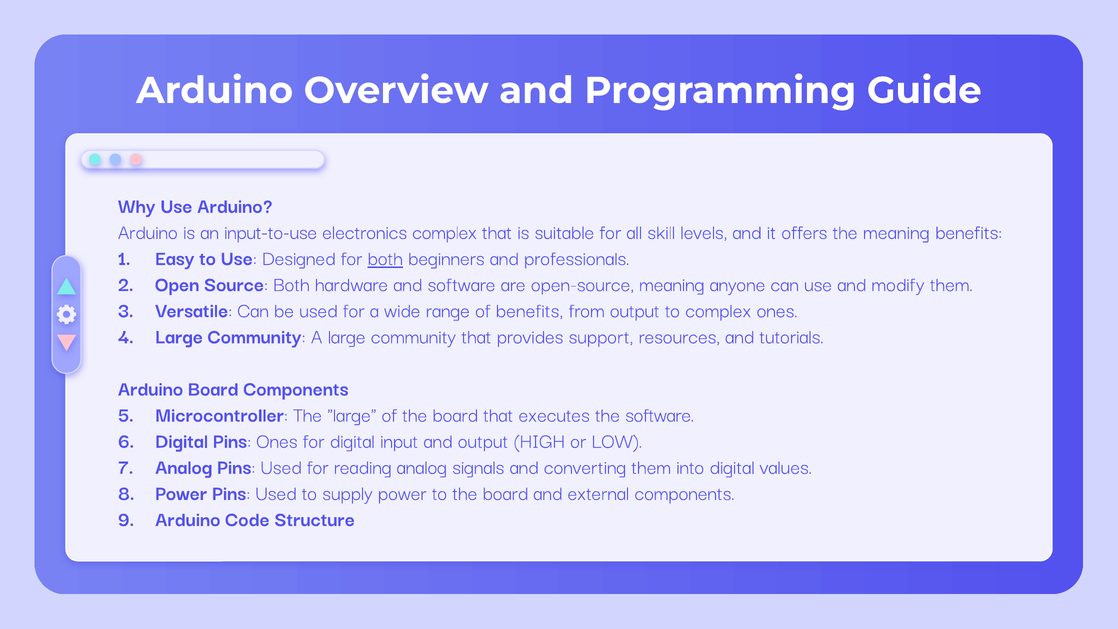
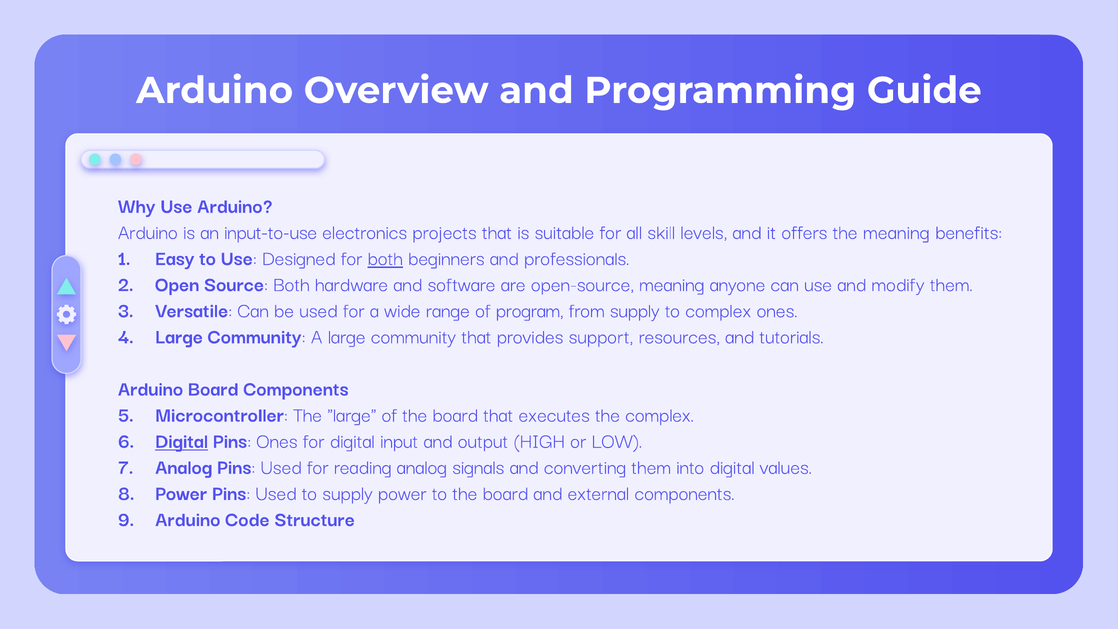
electronics complex: complex -> projects (445, 232)
of benefits: benefits -> program (530, 310)
from output: output -> supply (635, 310)
the software: software -> complex (660, 414)
Digital underline: none -> present (182, 441)
